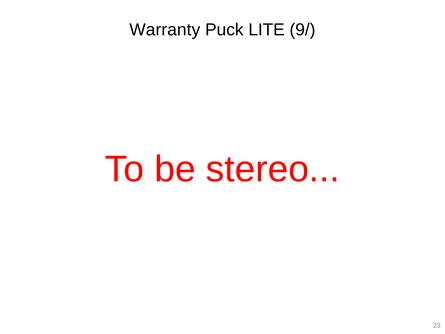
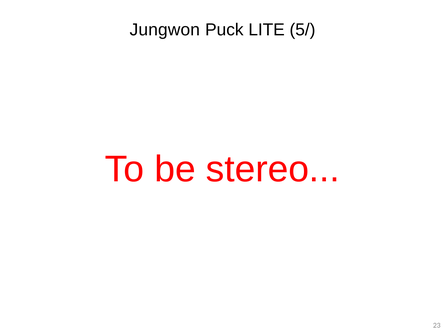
Warranty: Warranty -> Jungwon (165, 30)
9/: 9/ -> 5/ (302, 30)
